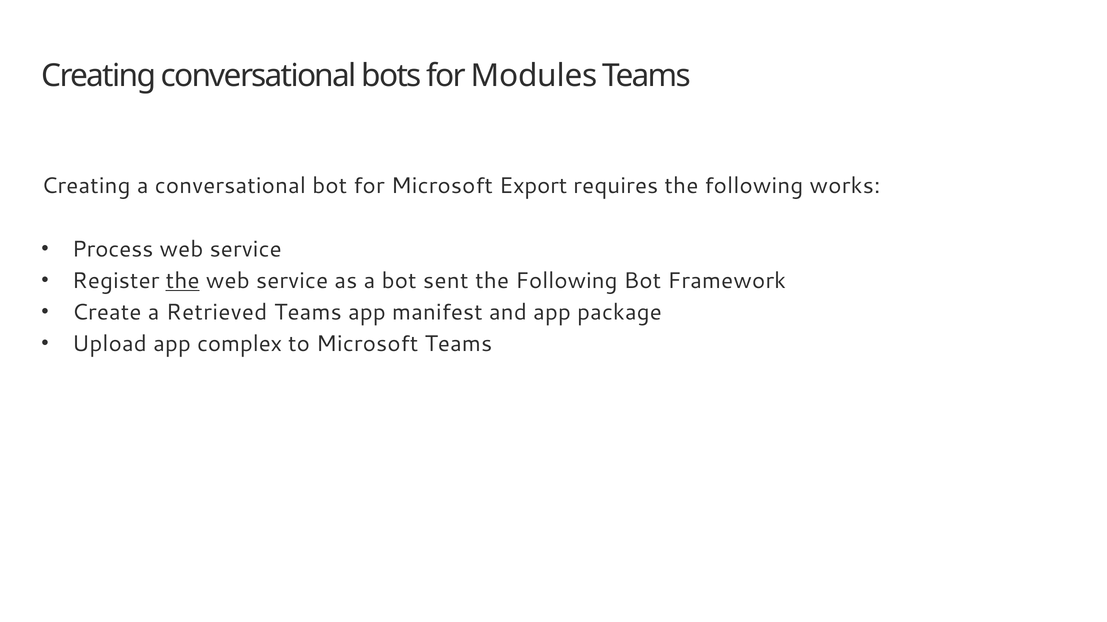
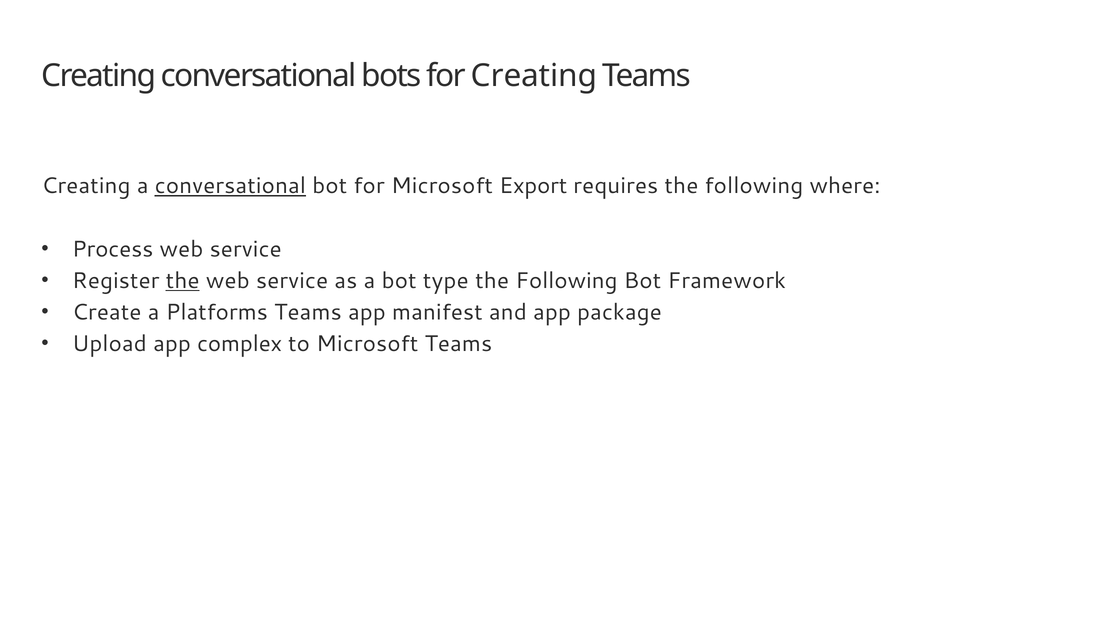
for Modules: Modules -> Creating (534, 76)
conversational underline: none -> present (230, 186)
works: works -> where (845, 186)
sent: sent -> type (446, 281)
Retrieved: Retrieved -> Platforms (217, 313)
